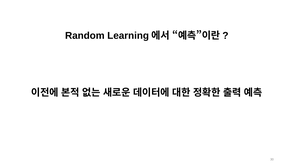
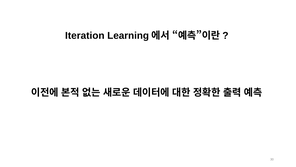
Random: Random -> Iteration (85, 35)
